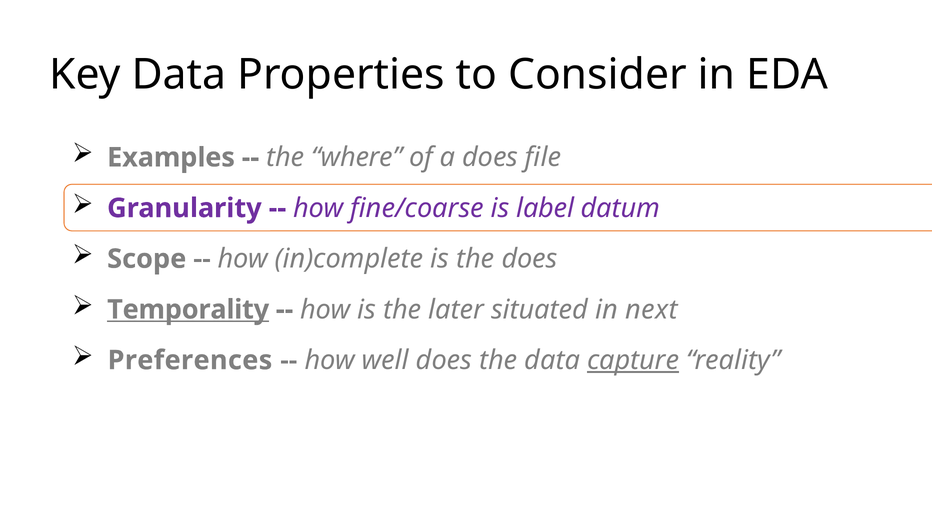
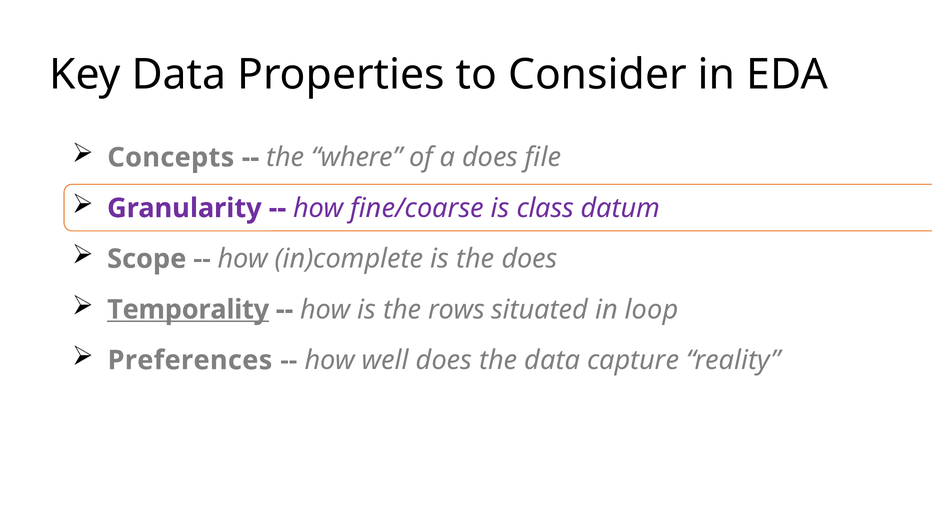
Examples: Examples -> Concepts (171, 158)
label: label -> class (545, 208)
later: later -> rows (456, 310)
next: next -> loop (652, 310)
capture underline: present -> none (633, 360)
